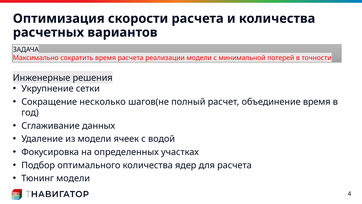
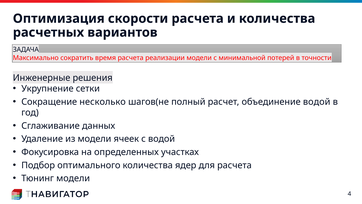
объединение время: время -> водой (317, 102)
